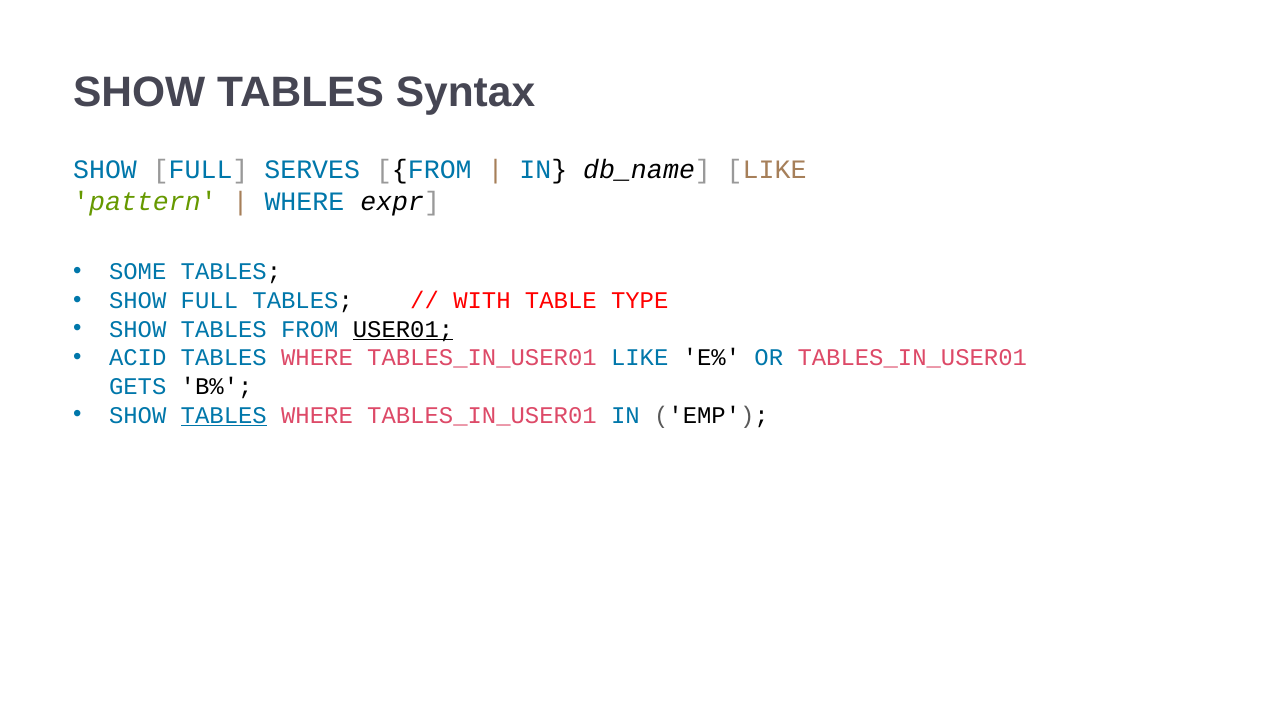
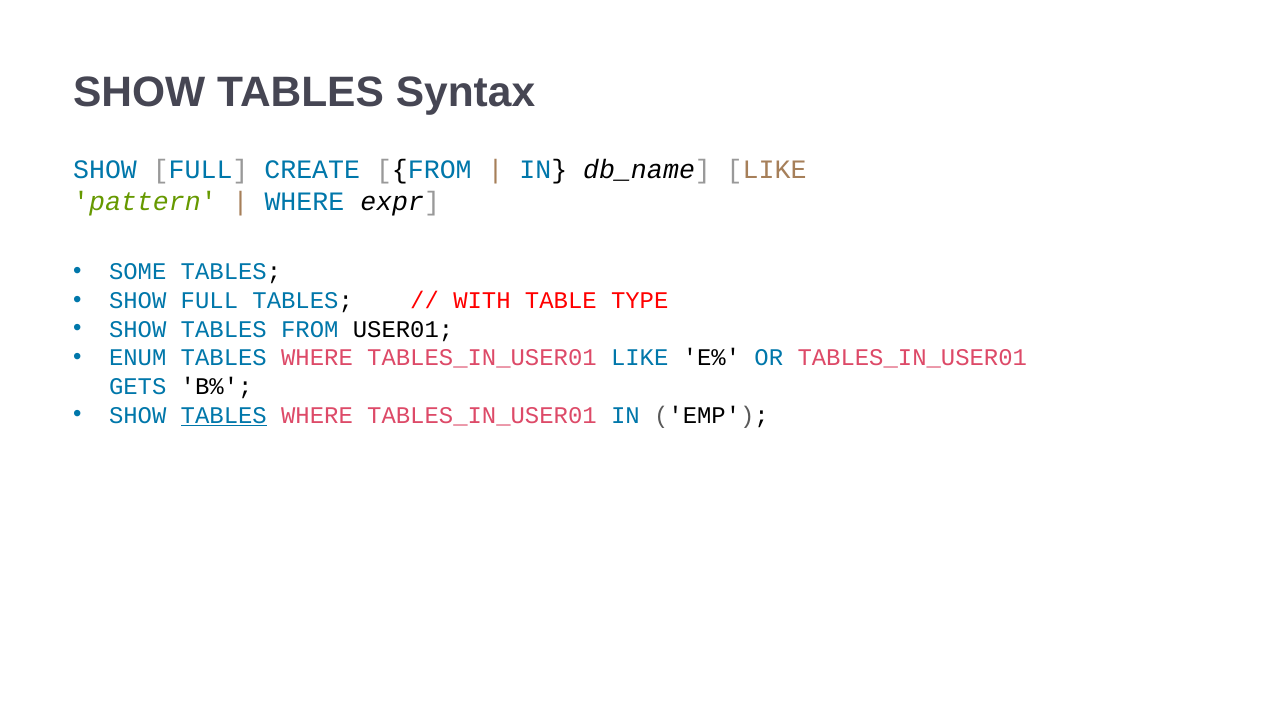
SERVES: SERVES -> CREATE (312, 170)
USER01 underline: present -> none (403, 329)
ACID: ACID -> ENUM (138, 358)
